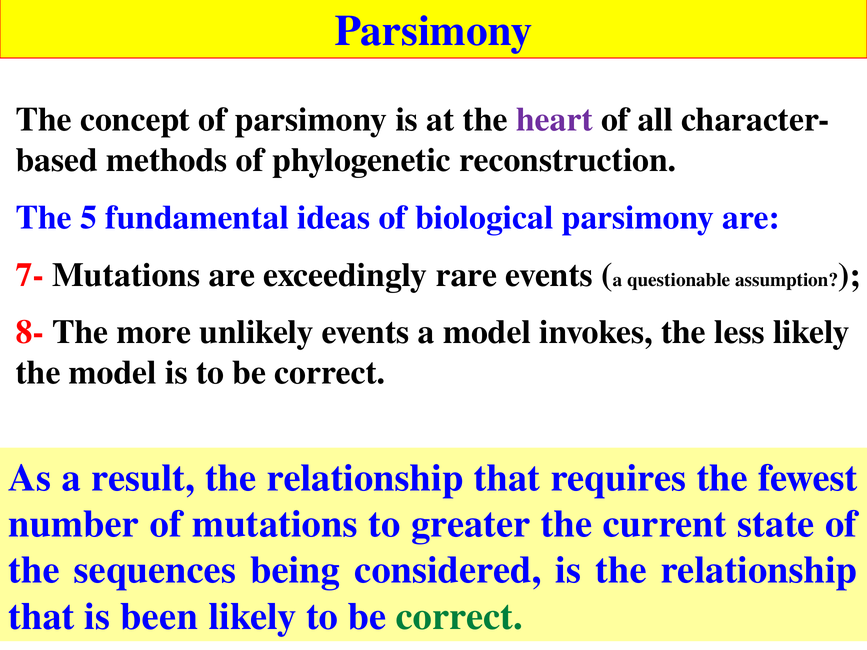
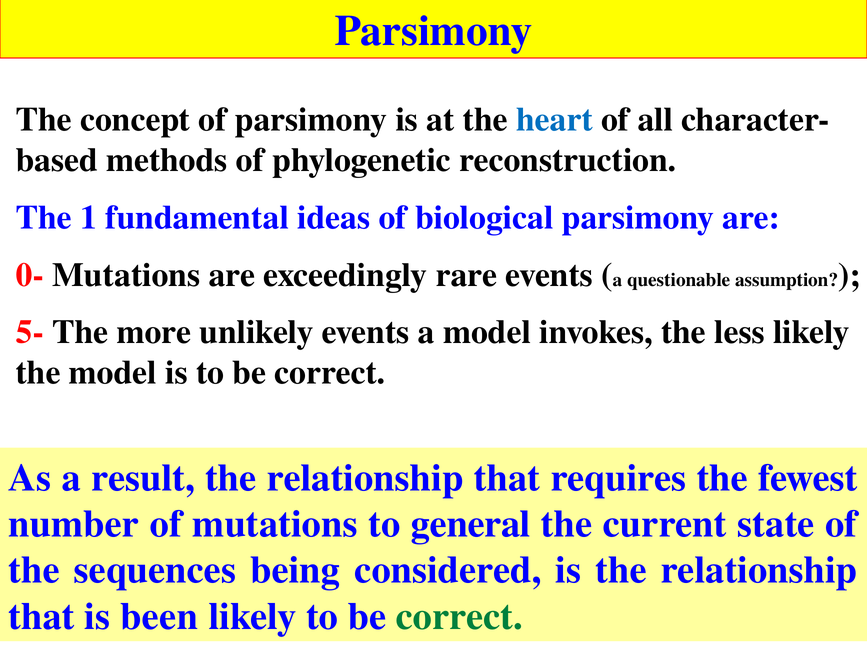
heart colour: purple -> blue (554, 120)
5: 5 -> 1 (89, 218)
7-: 7- -> 0- (30, 275)
8-: 8- -> 5- (30, 332)
greater: greater -> general (471, 524)
